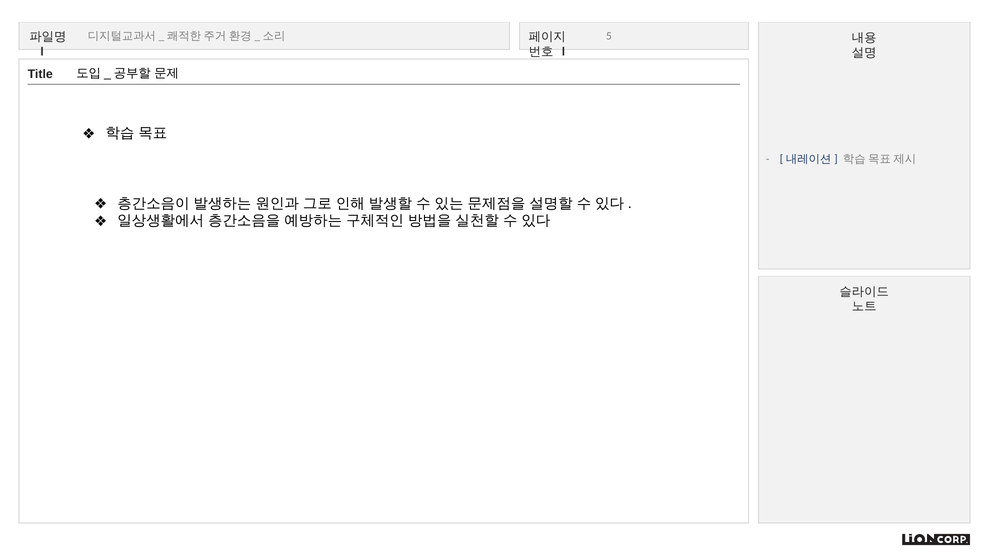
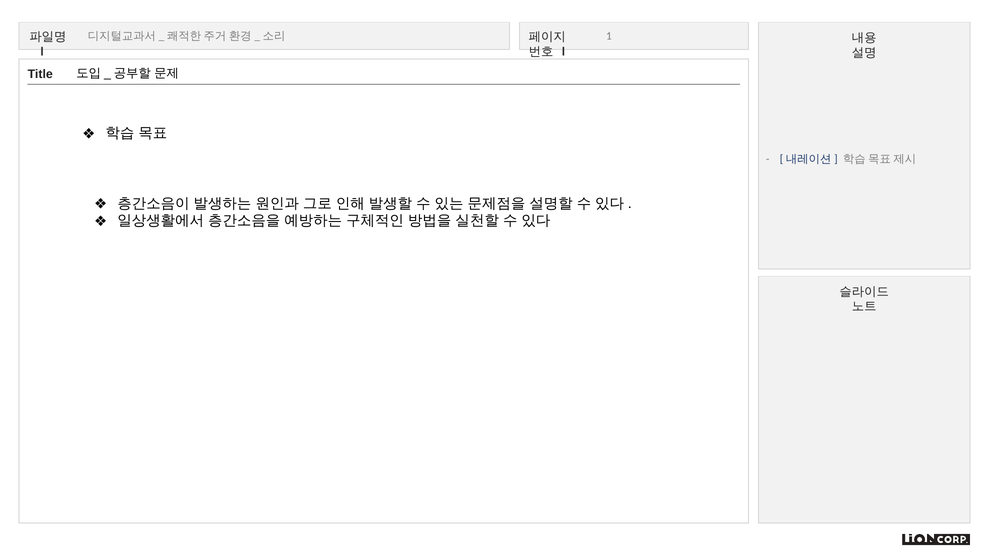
5: 5 -> 1 (609, 36)
